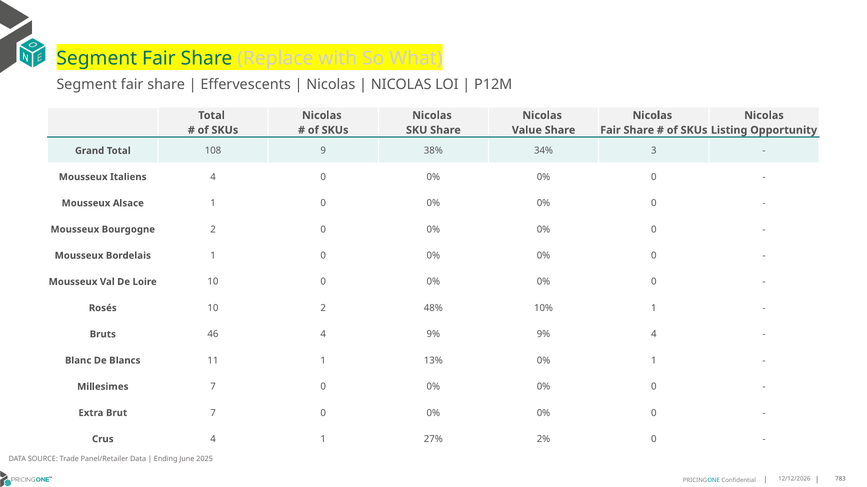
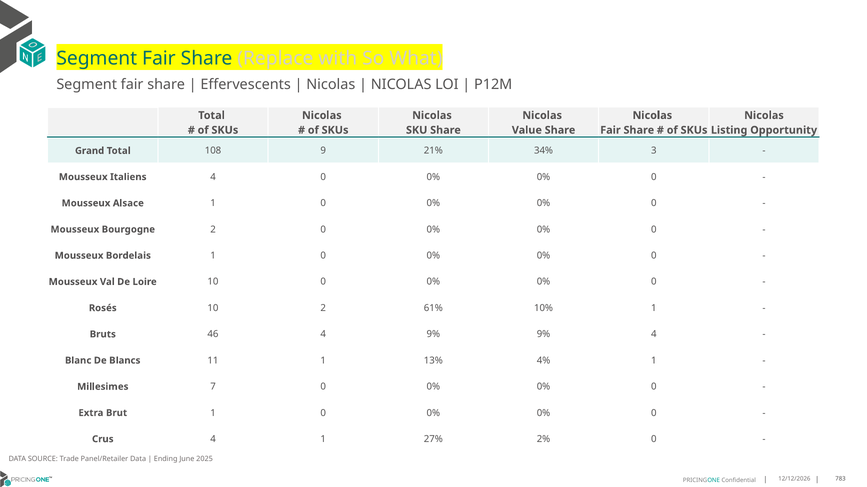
38%: 38% -> 21% (433, 151)
48%: 48% -> 61% (433, 308)
13% 0%: 0% -> 4% (544, 361)
Brut 7: 7 -> 1 (213, 413)
